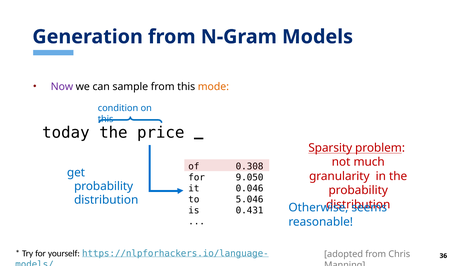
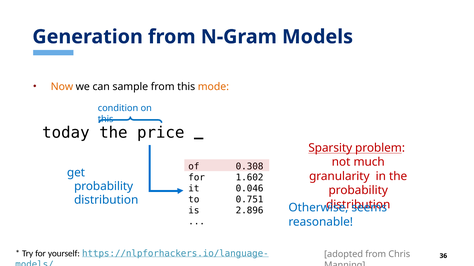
Now colour: purple -> orange (62, 87)
9.050: 9.050 -> 1.602 (250, 178)
5.046: 5.046 -> 0.751 (250, 200)
0.431: 0.431 -> 2.896 (250, 211)
